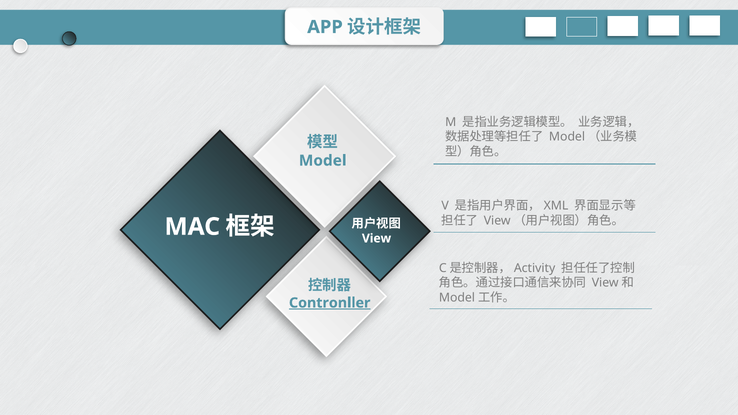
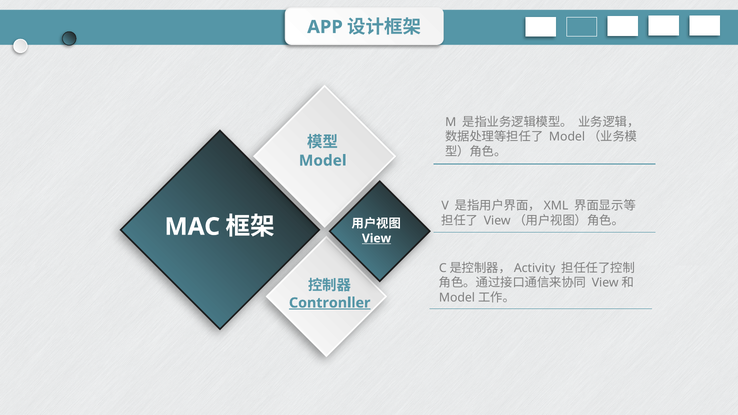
View underline: none -> present (376, 238)
